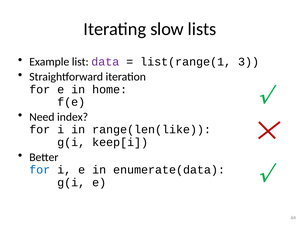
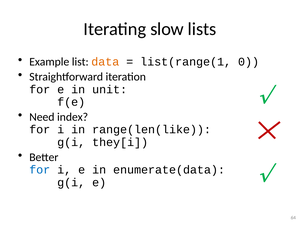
data colour: purple -> orange (105, 62)
3: 3 -> 0 (249, 62)
home: home -> unit (110, 89)
keep[i: keep[i -> they[i (120, 142)
